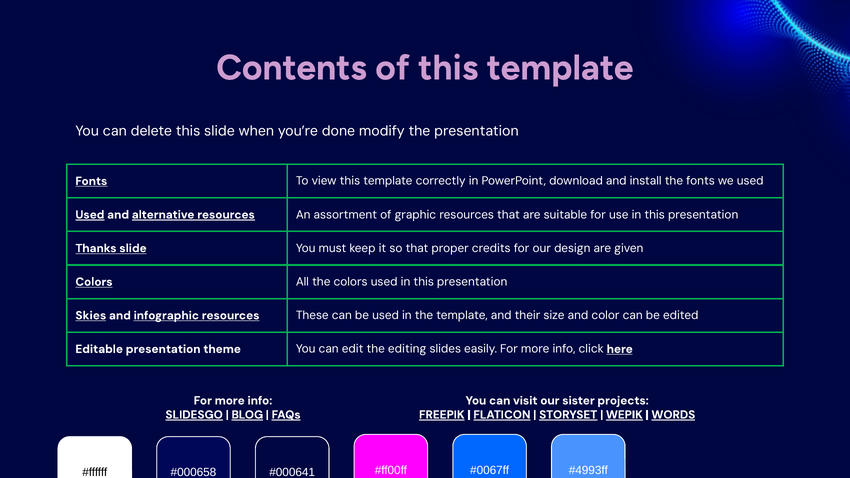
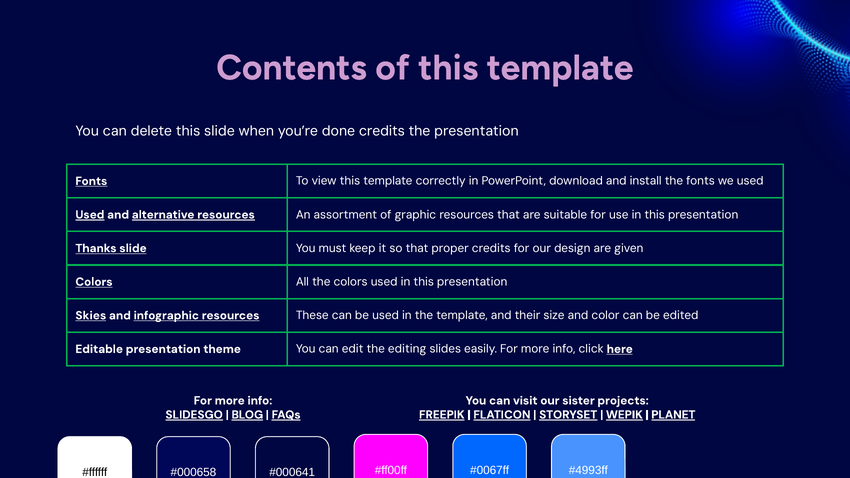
done modify: modify -> credits (382, 131)
WORDS: WORDS -> PLANET (673, 415)
